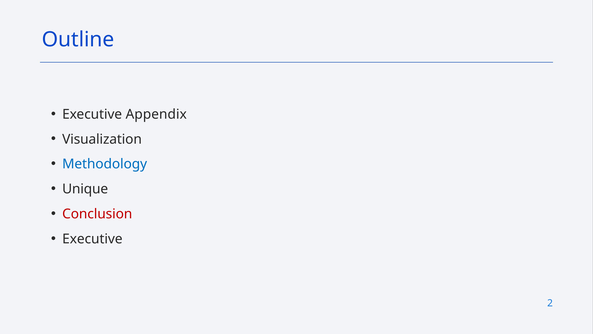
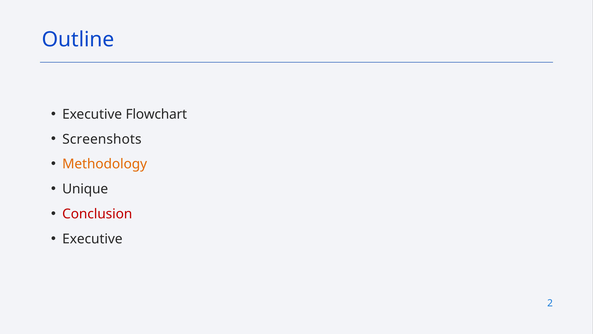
Appendix: Appendix -> Flowchart (156, 114)
Visualization: Visualization -> Screenshots (102, 139)
Methodology colour: blue -> orange (105, 164)
